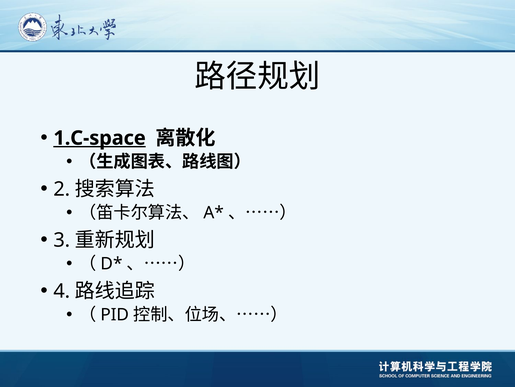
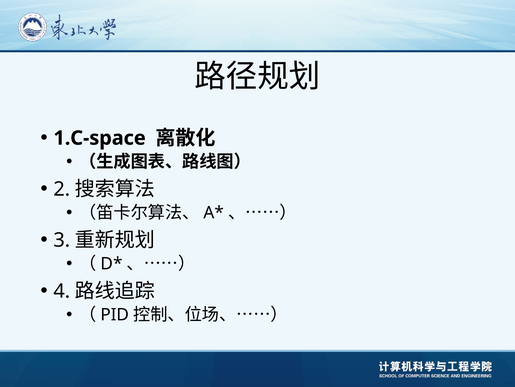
1.C-space underline: present -> none (100, 138)
